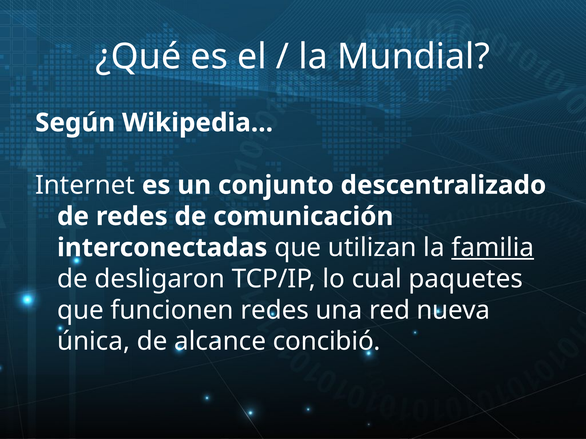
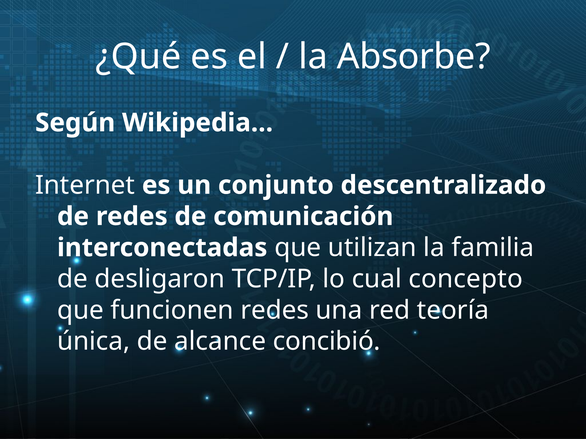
Mundial: Mundial -> Absorbe (414, 57)
familia underline: present -> none (493, 248)
paquetes: paquetes -> concepto (466, 279)
nueva: nueva -> teoría (453, 310)
